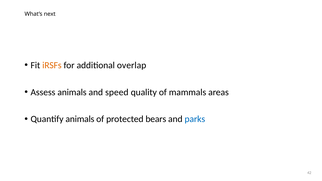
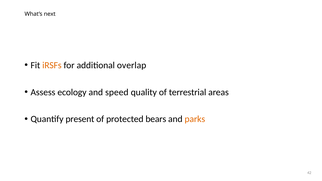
Assess animals: animals -> ecology (72, 92)
mammals: mammals -> terrestrial (188, 92)
Quantify animals: animals -> present (80, 119)
parks colour: blue -> orange (195, 119)
